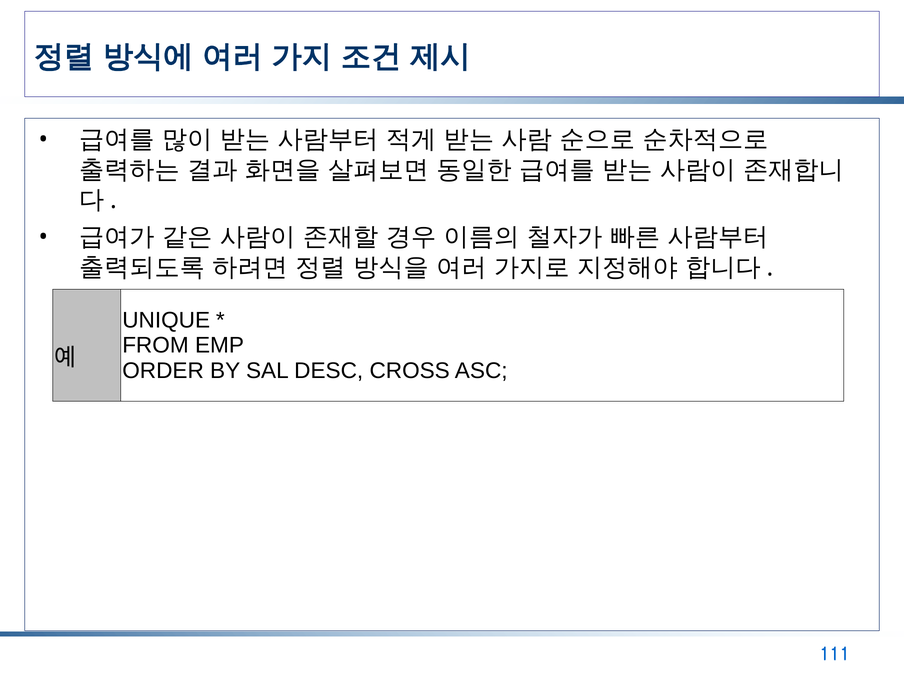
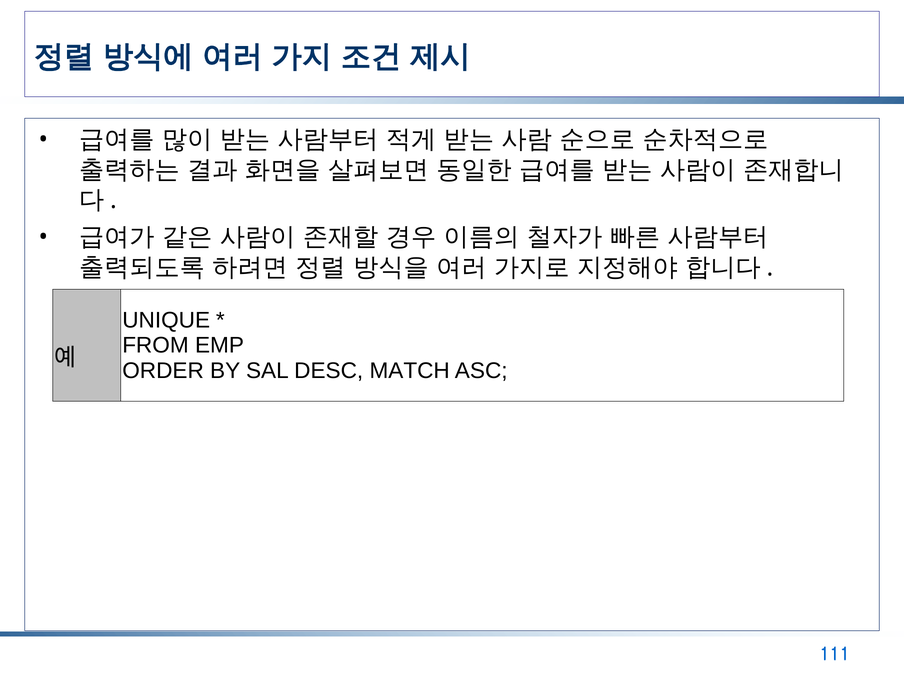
CROSS: CROSS -> MATCH (410, 371)
